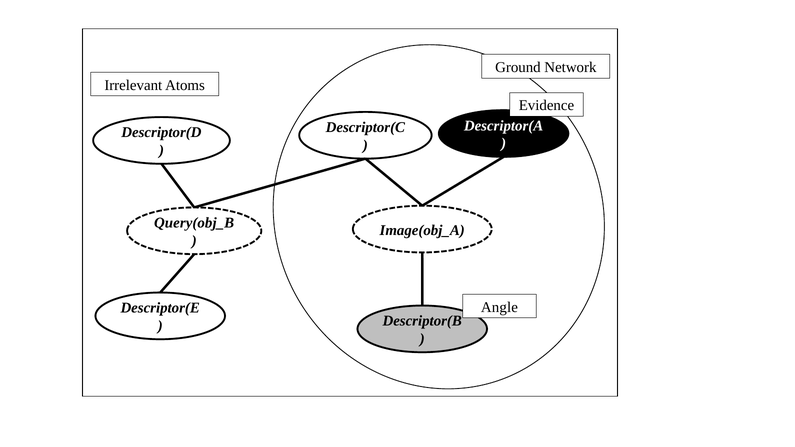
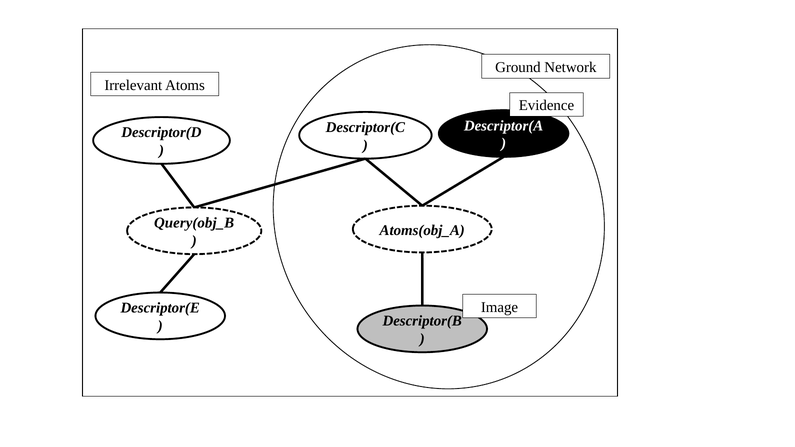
Image(obj_A: Image(obj_A -> Atoms(obj_A (422, 230)
Angle: Angle -> Image (499, 307)
